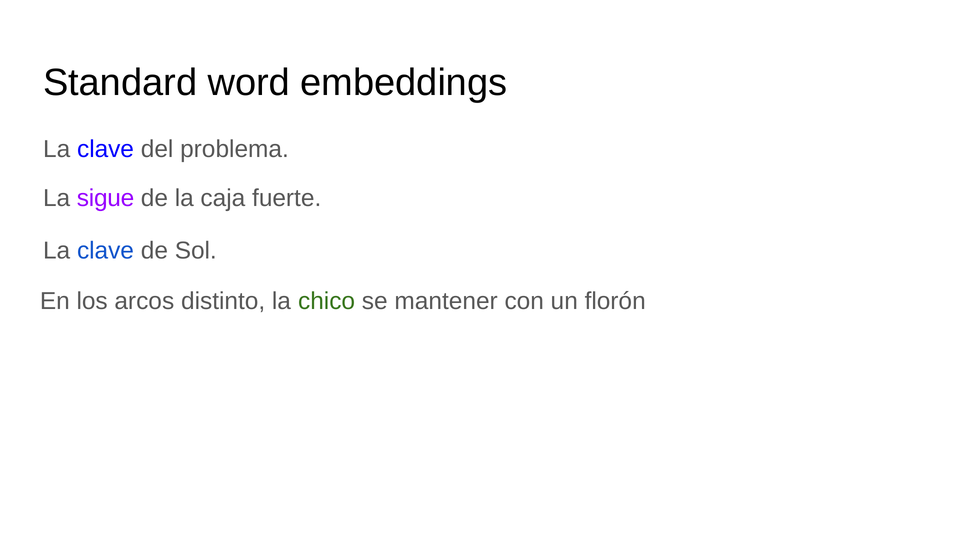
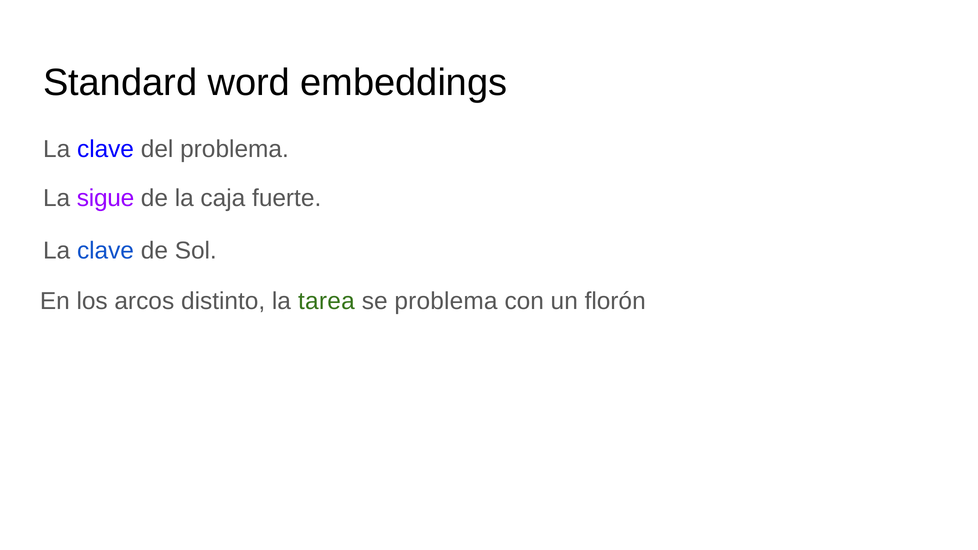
chico: chico -> tarea (326, 301)
se mantener: mantener -> problema (446, 301)
